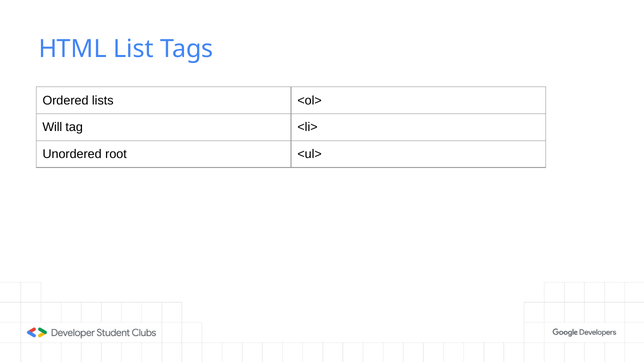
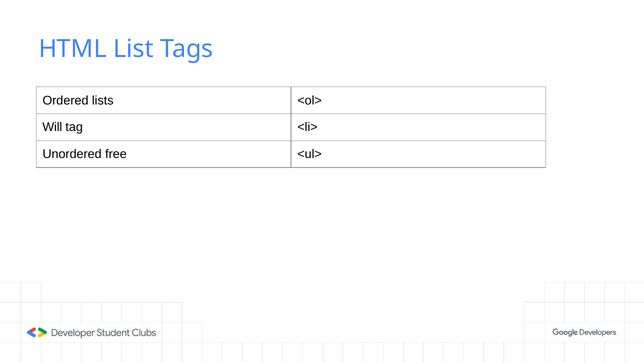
root: root -> free (116, 154)
